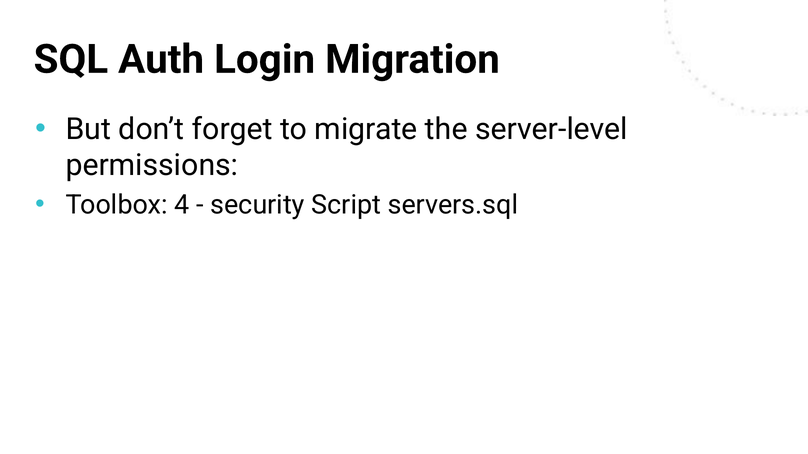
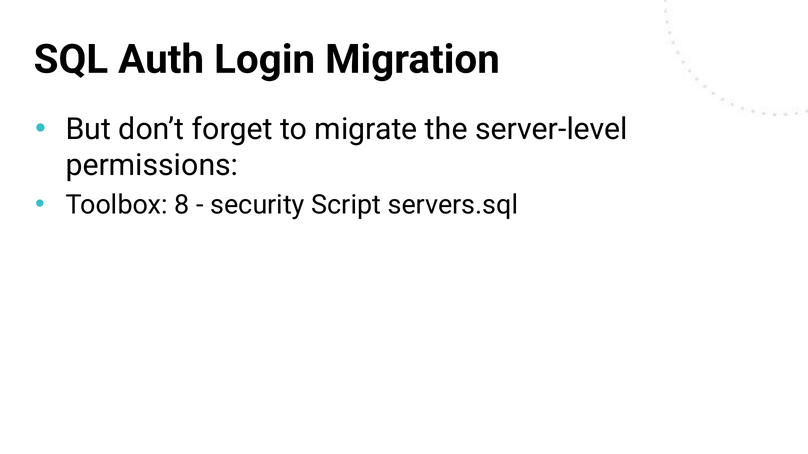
4: 4 -> 8 (182, 205)
